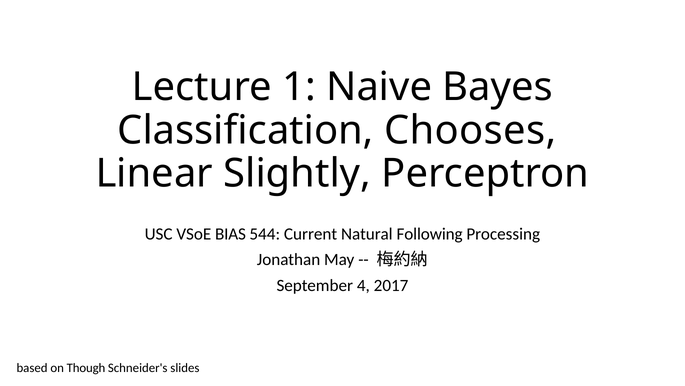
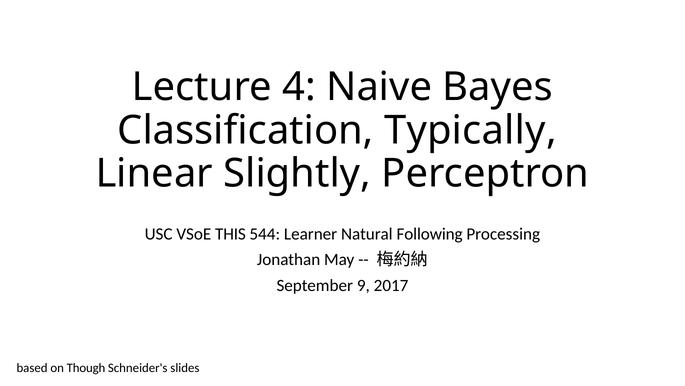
1: 1 -> 4 (299, 87)
Chooses: Chooses -> Typically (470, 130)
BIAS: BIAS -> THIS (230, 234)
Current: Current -> Learner (311, 234)
4: 4 -> 9 (363, 285)
